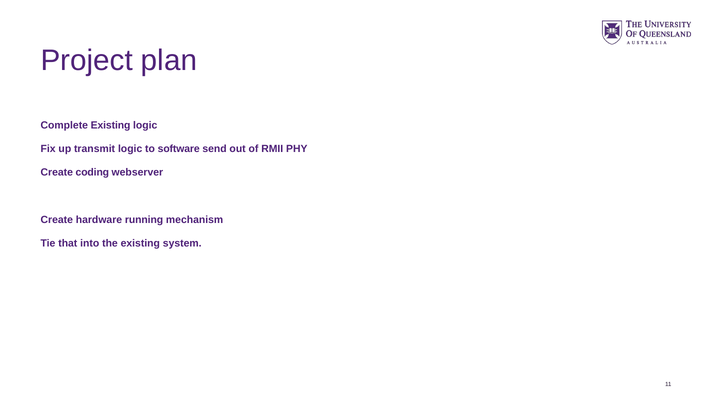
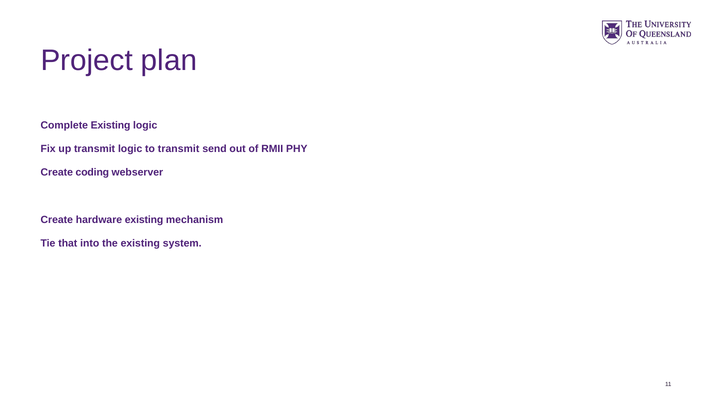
to software: software -> transmit (179, 149)
hardware running: running -> existing (144, 220)
